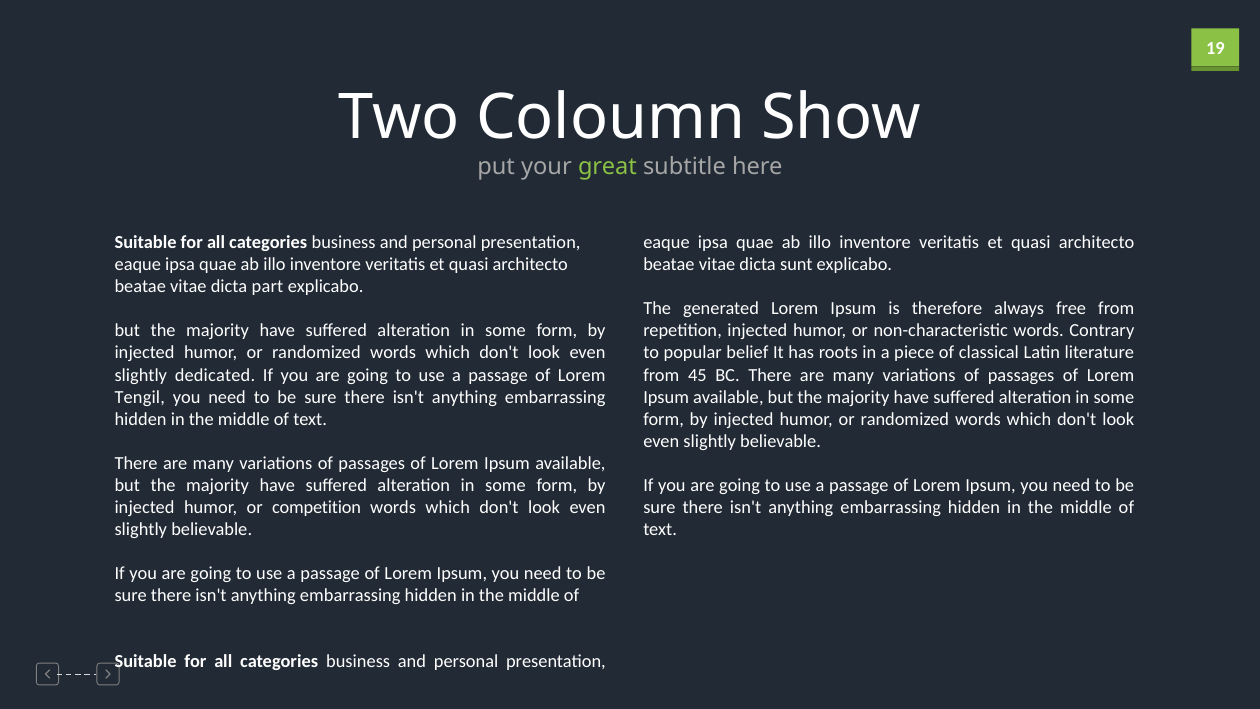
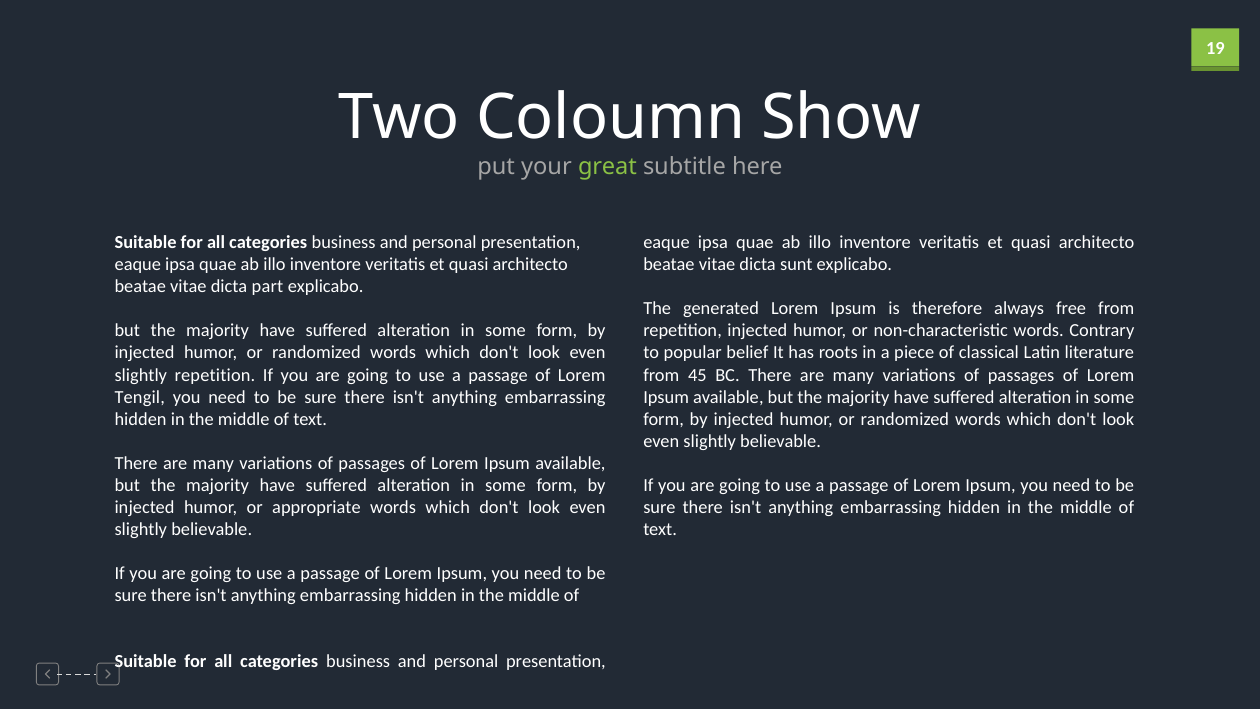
slightly dedicated: dedicated -> repetition (215, 375)
competition: competition -> appropriate (316, 507)
